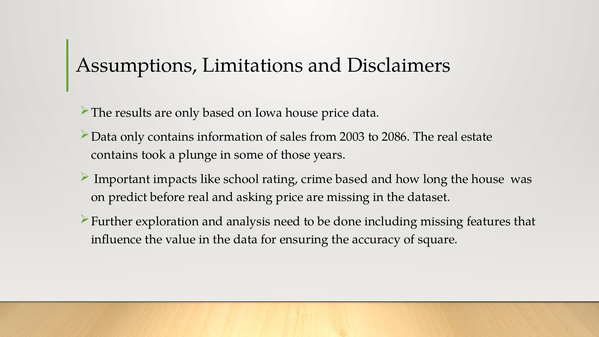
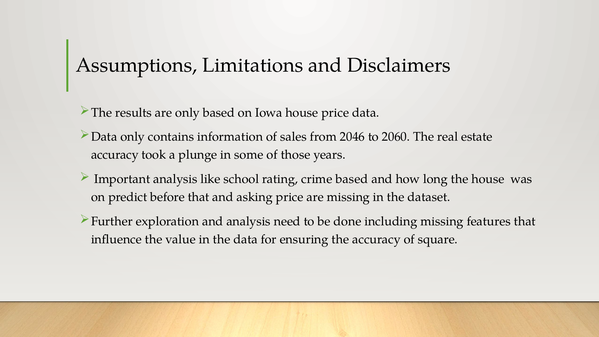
2003: 2003 -> 2046 (352, 137)
2086: 2086 -> 2060 (396, 137)
contains: contains -> accuracy (115, 155)
Important impacts: impacts -> analysis (175, 179)
before real: real -> that (199, 197)
